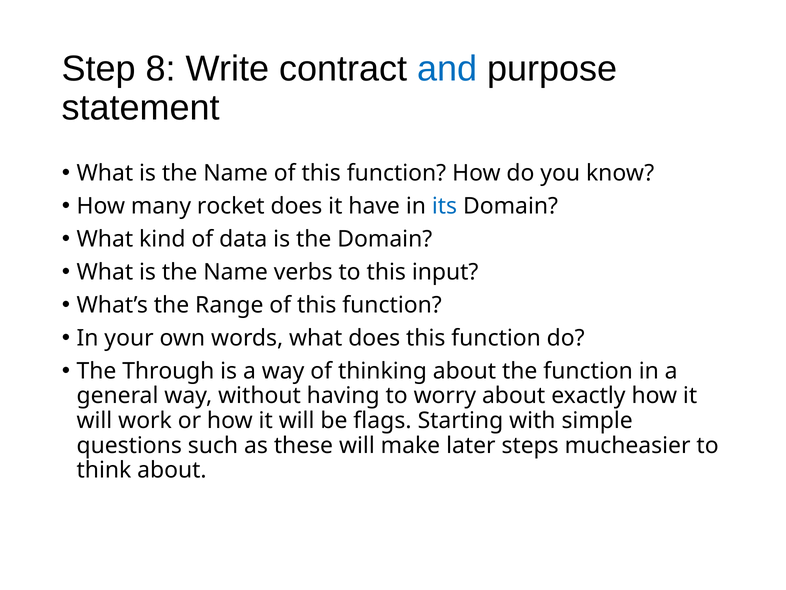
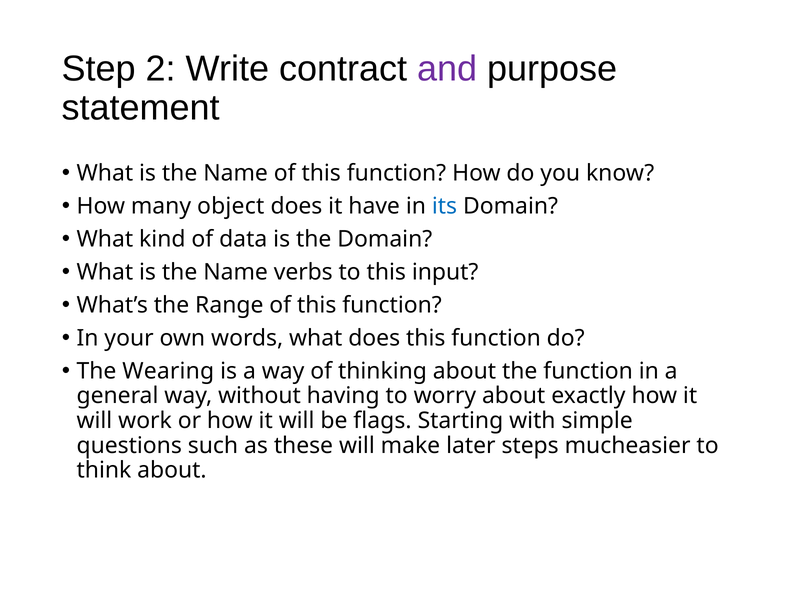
8: 8 -> 2 (161, 69)
and colour: blue -> purple (447, 69)
rocket: rocket -> object (231, 206)
Through: Through -> Wearing (168, 371)
